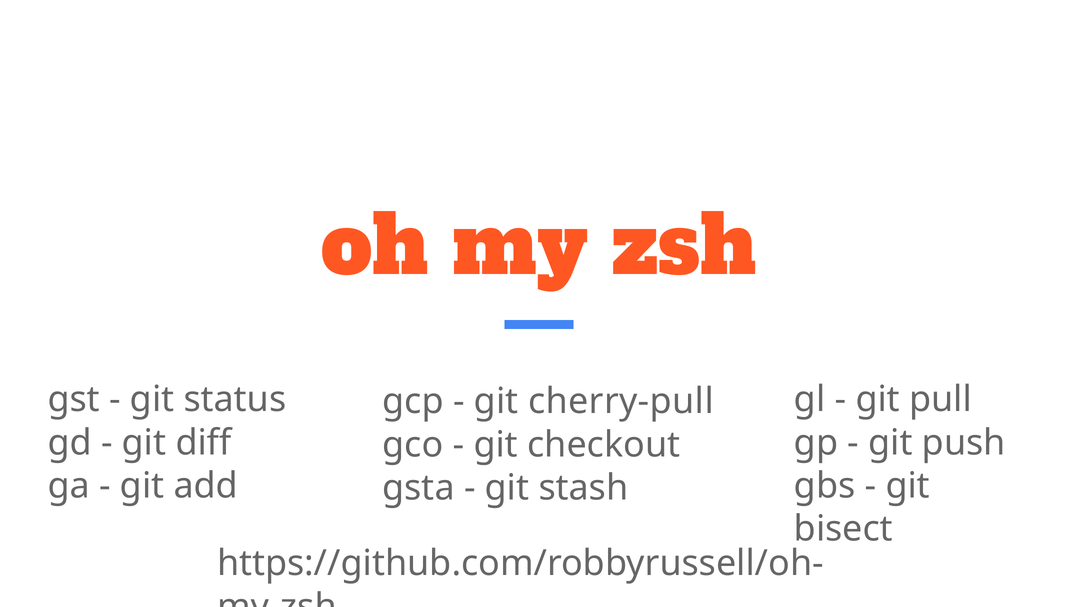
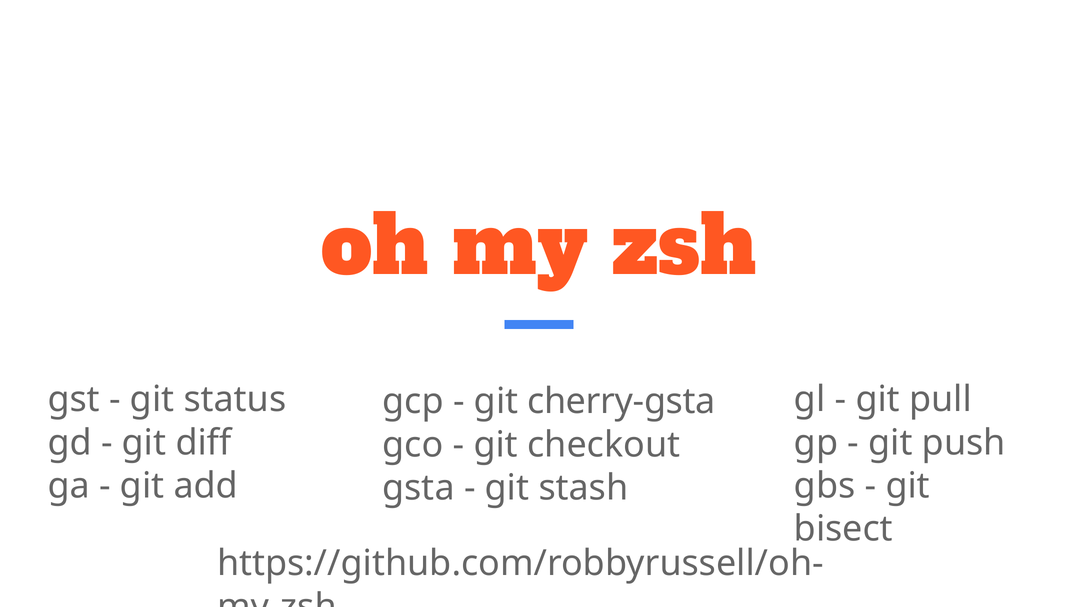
cherry-pull: cherry-pull -> cherry-gsta (621, 401)
